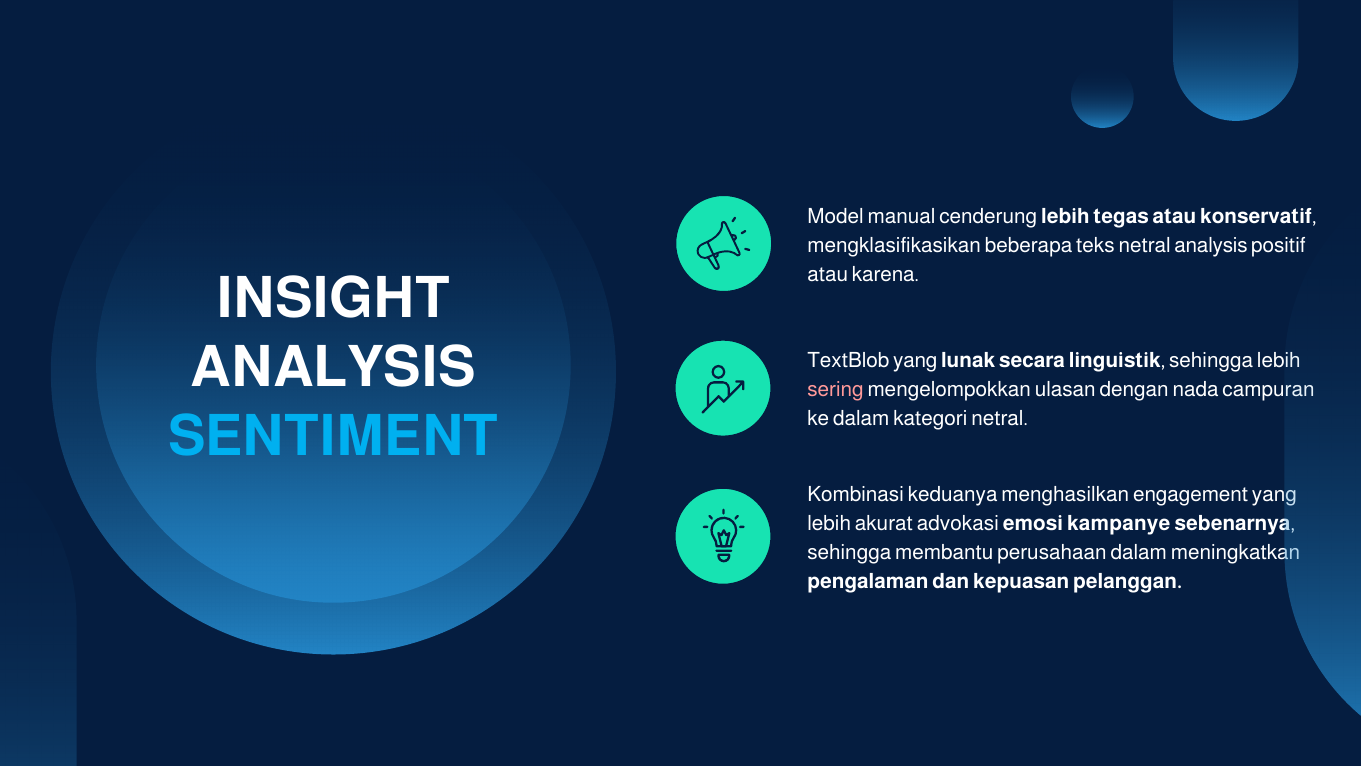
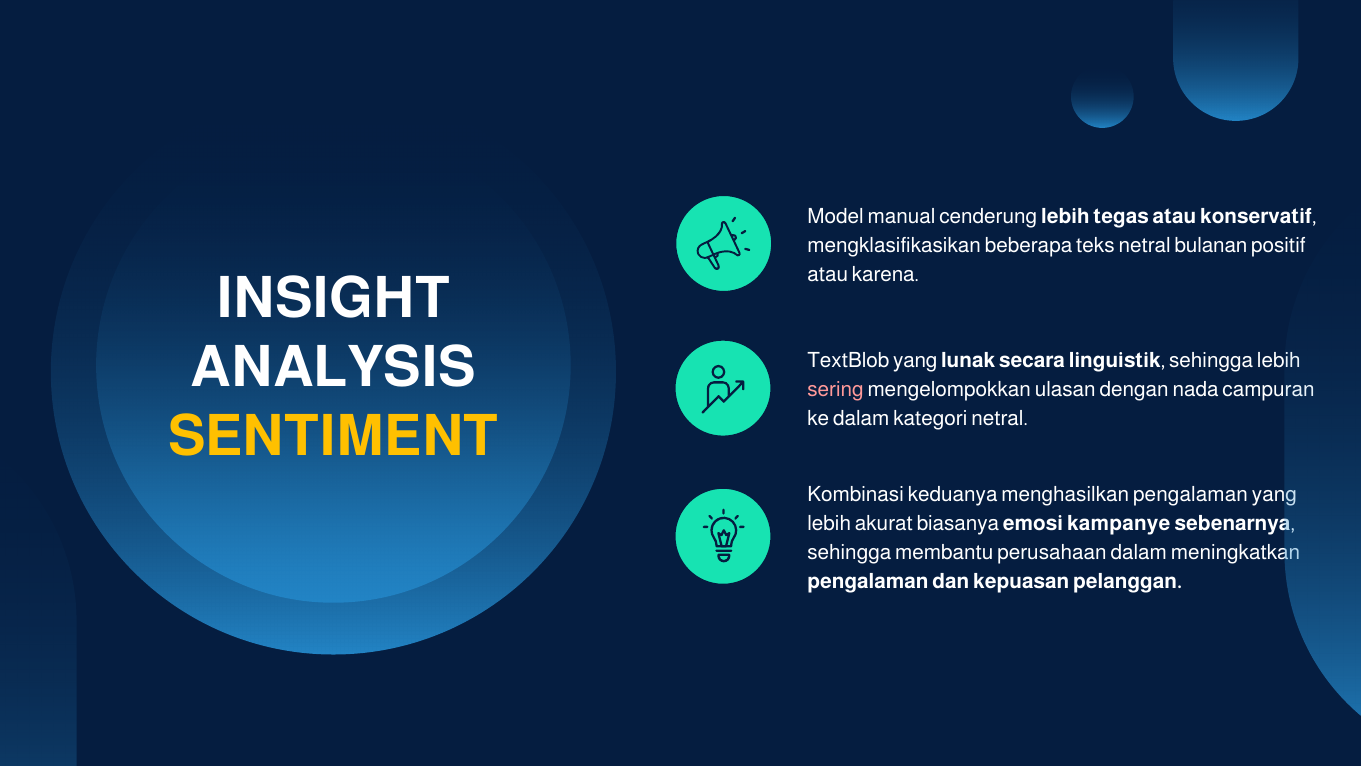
netral analysis: analysis -> bulanan (1211, 245)
SENTIMENT colour: light blue -> yellow (333, 436)
menghasilkan engagement: engagement -> pengalaman (1191, 494)
advokasi: advokasi -> biasanya (958, 523)
